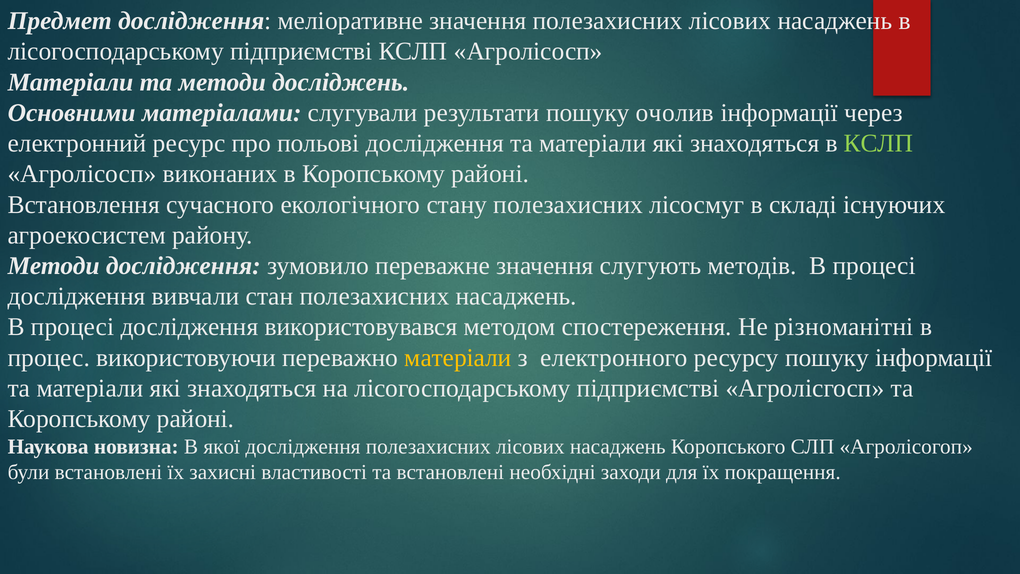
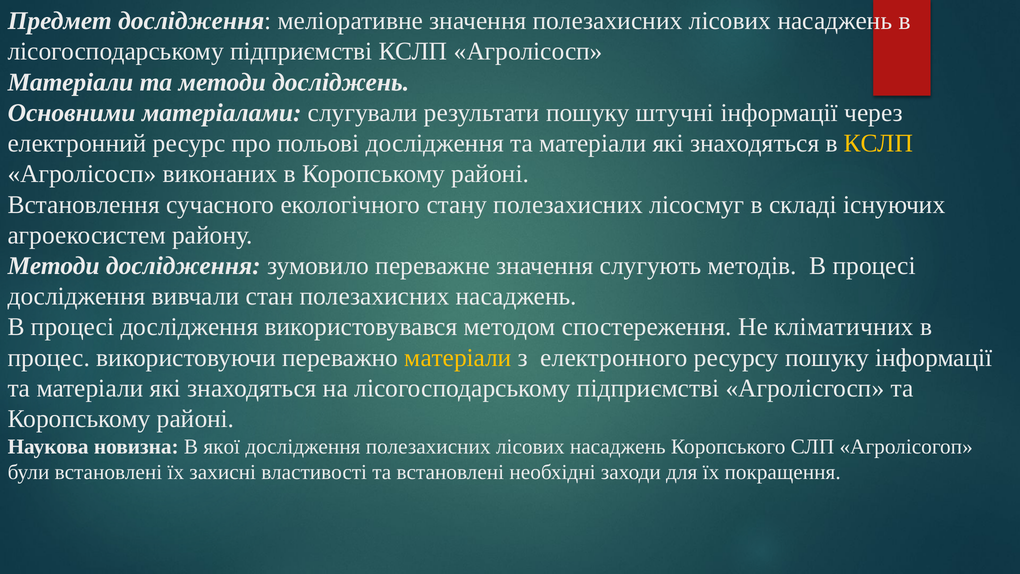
очолив: очолив -> штучні (675, 113)
КСЛП colour: light green -> yellow (878, 143)
різноманітні: різноманітні -> кліматичних (844, 327)
